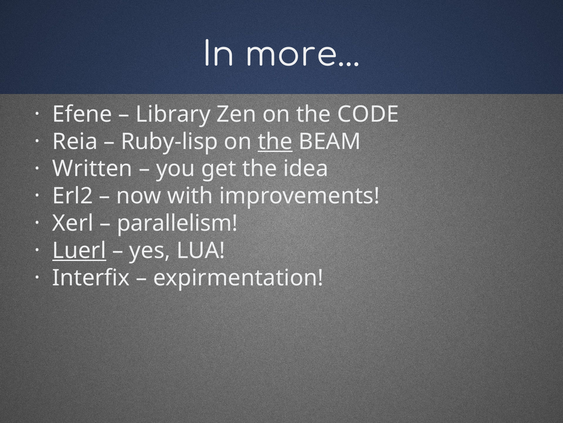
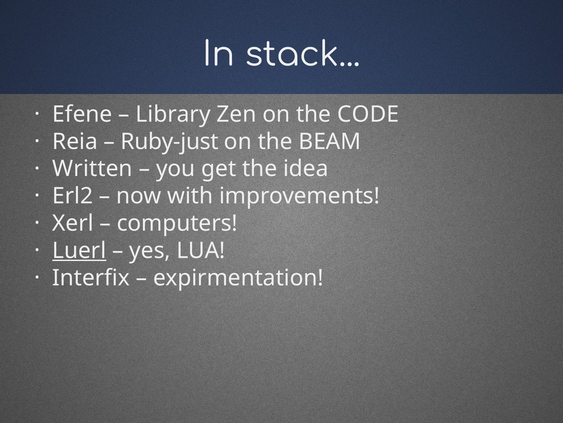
more: more -> stack (303, 54)
Ruby-lisp: Ruby-lisp -> Ruby-just (170, 141)
the underline: present -> none (275, 141)
parallelism: parallelism -> computers (177, 223)
